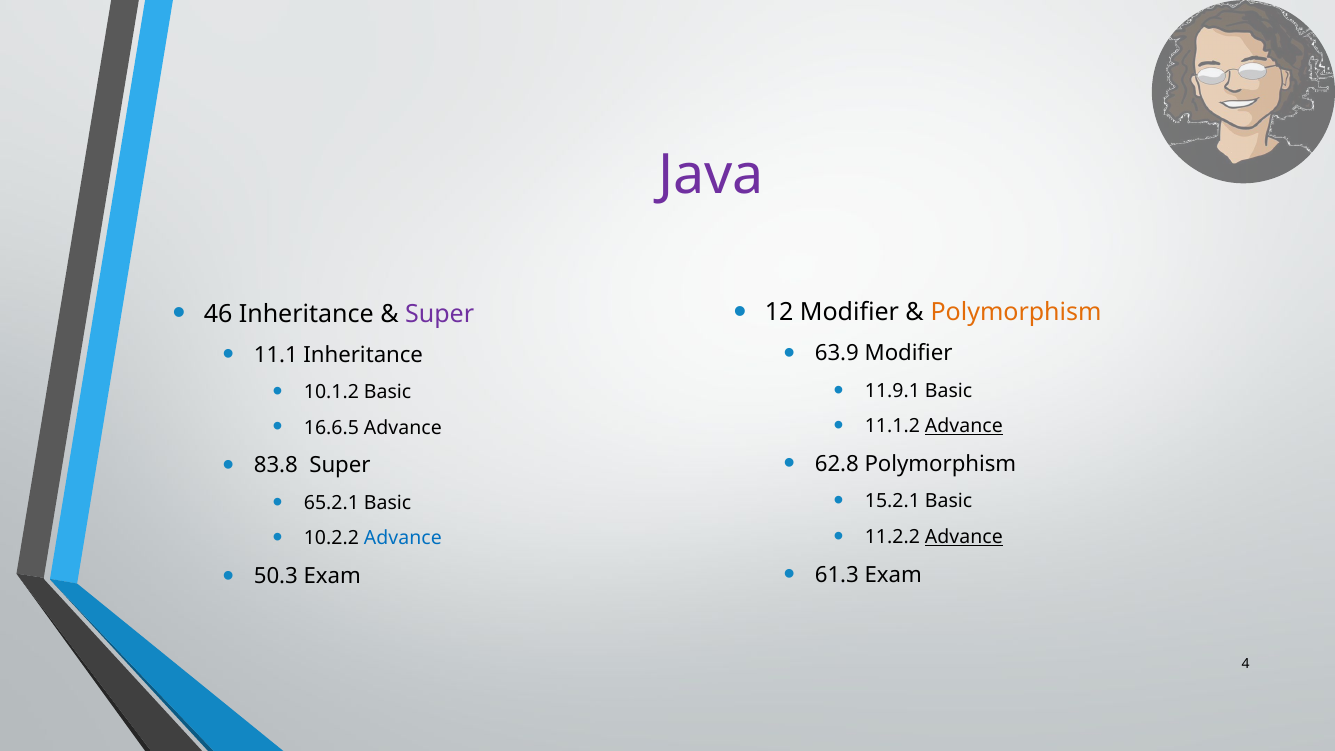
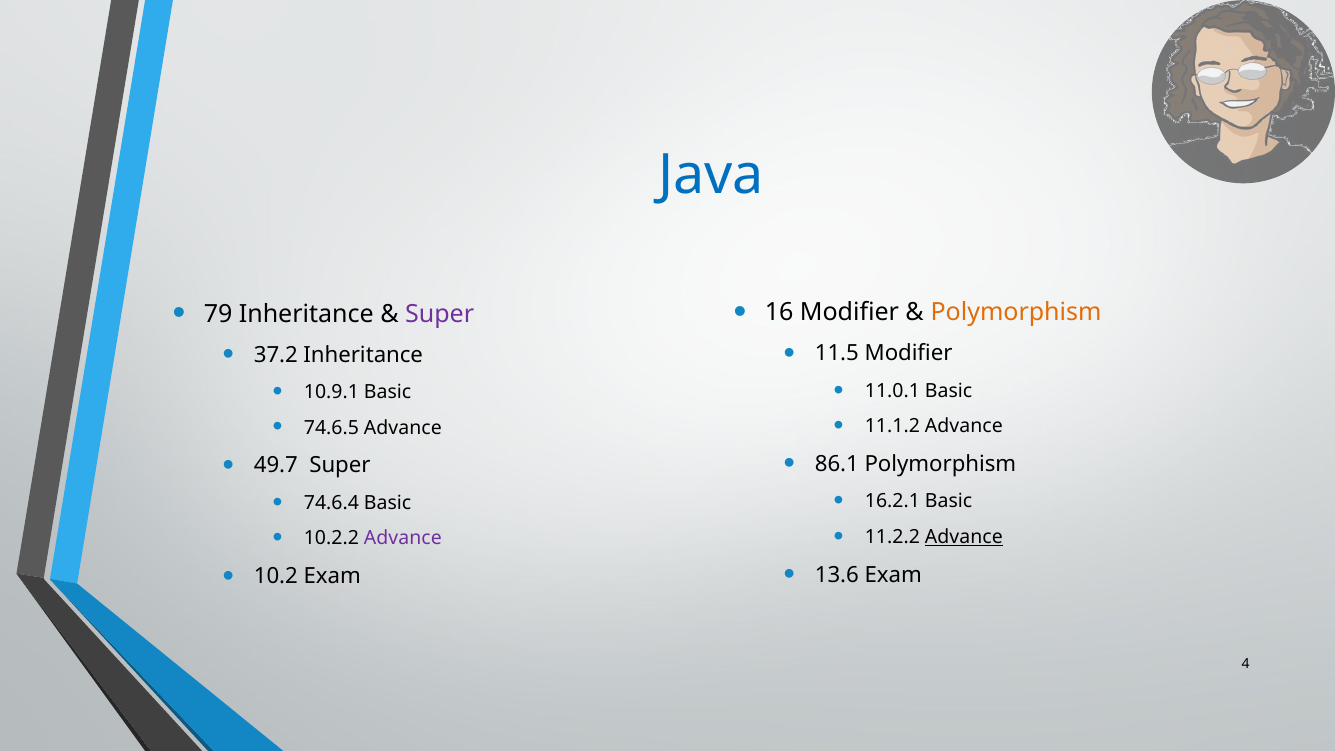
Java colour: purple -> blue (711, 175)
12: 12 -> 16 (779, 313)
46: 46 -> 79 (218, 314)
63.9: 63.9 -> 11.5 (837, 354)
11.1: 11.1 -> 37.2 (276, 355)
11.9.1: 11.9.1 -> 11.0.1 (892, 391)
10.1.2: 10.1.2 -> 10.9.1 (331, 392)
Advance underline: present -> none (964, 426)
16.6.5: 16.6.5 -> 74.6.5 (331, 428)
62.8: 62.8 -> 86.1 (837, 464)
83.8: 83.8 -> 49.7 (276, 466)
15.2.1: 15.2.1 -> 16.2.1 (892, 501)
65.2.1: 65.2.1 -> 74.6.4 (331, 503)
Advance colour: blue -> purple (403, 538)
61.3: 61.3 -> 13.6 (837, 575)
50.3: 50.3 -> 10.2 (276, 576)
